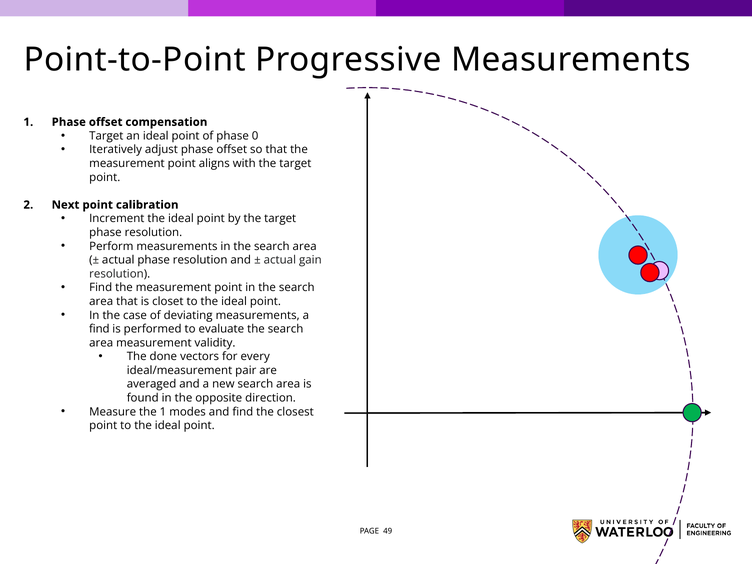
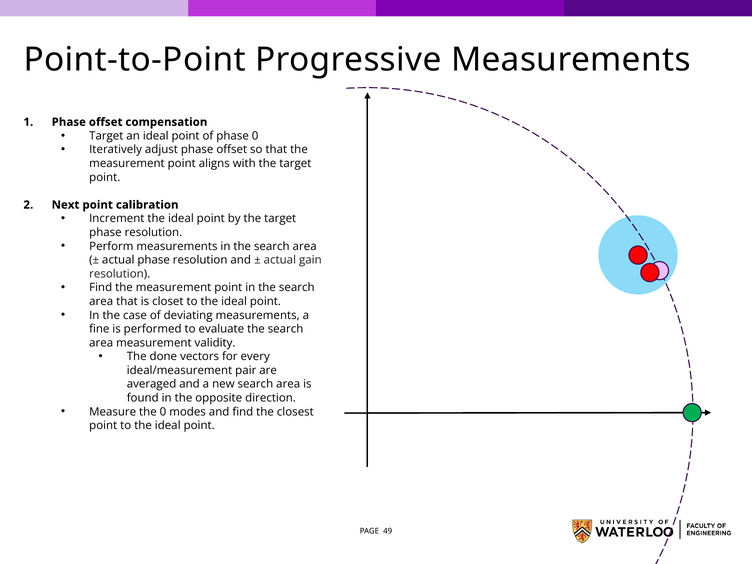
find: find -> fine (99, 329)
the 1: 1 -> 0 (163, 412)
